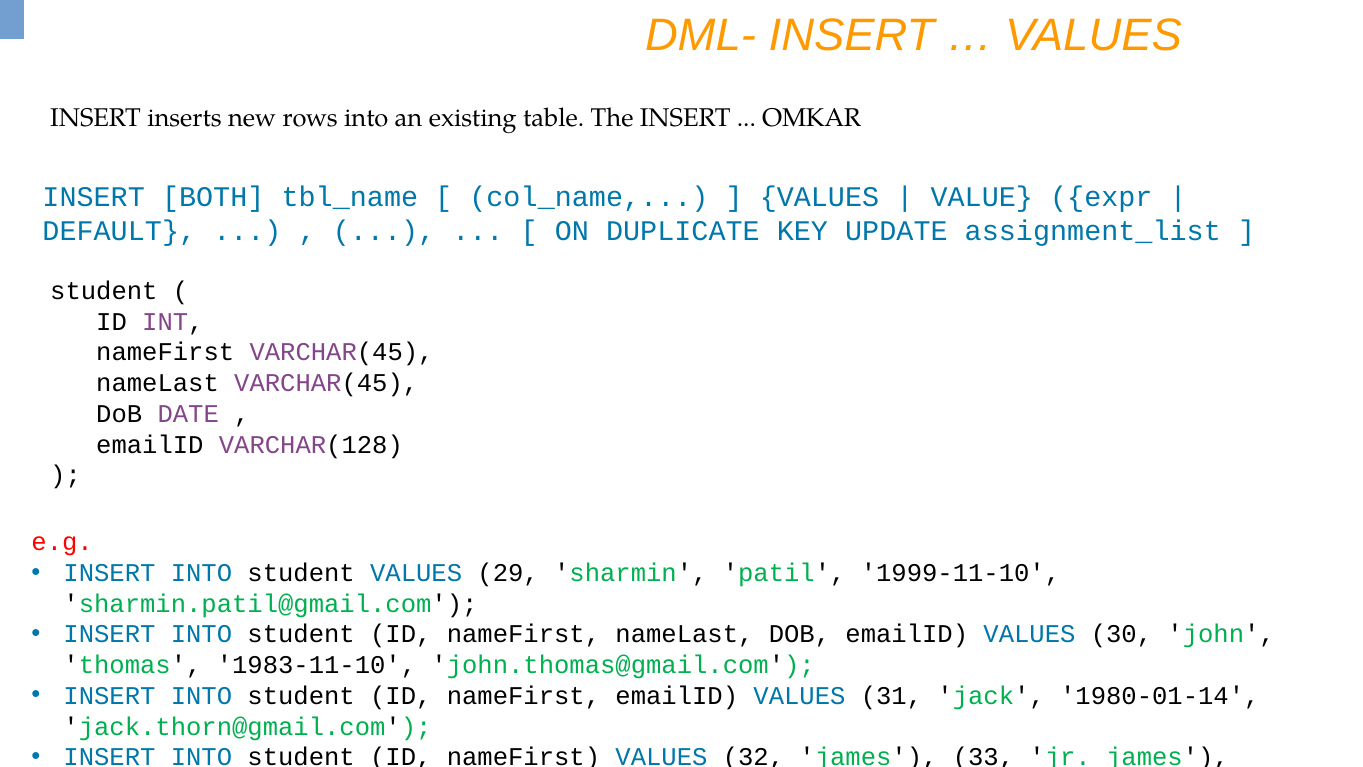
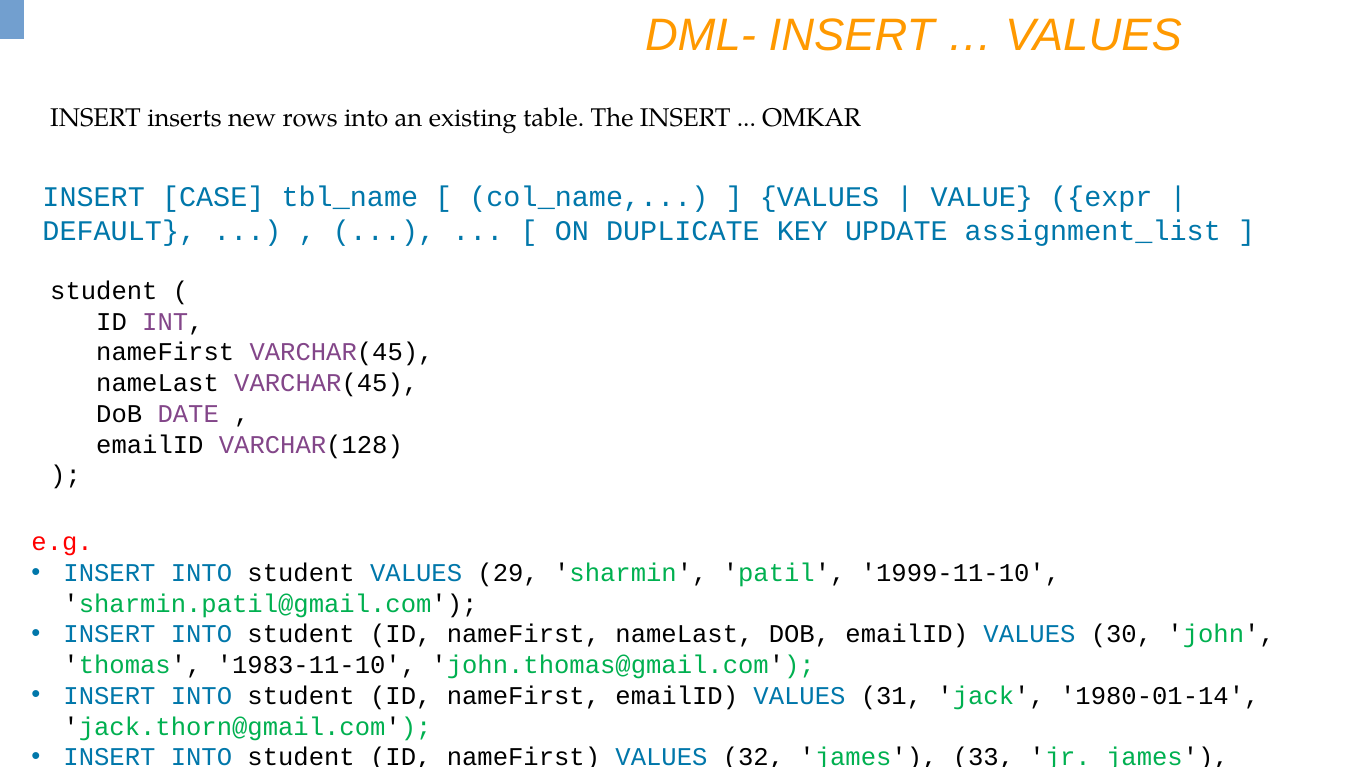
BOTH: BOTH -> CASE (213, 197)
